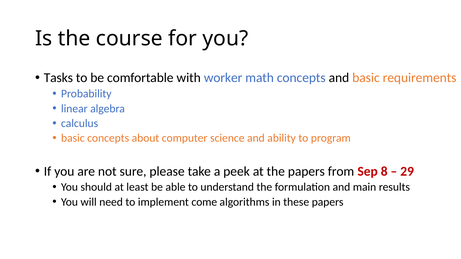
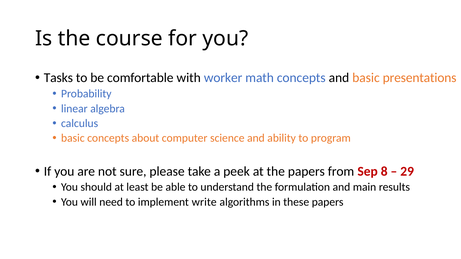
requirements: requirements -> presentations (420, 78)
come: come -> write (204, 202)
